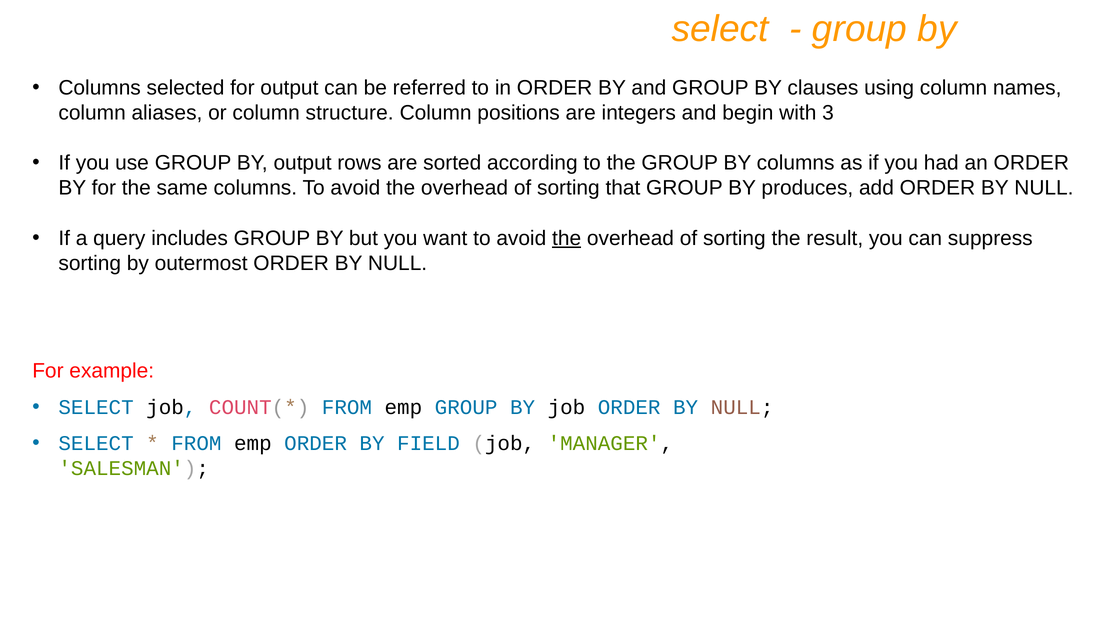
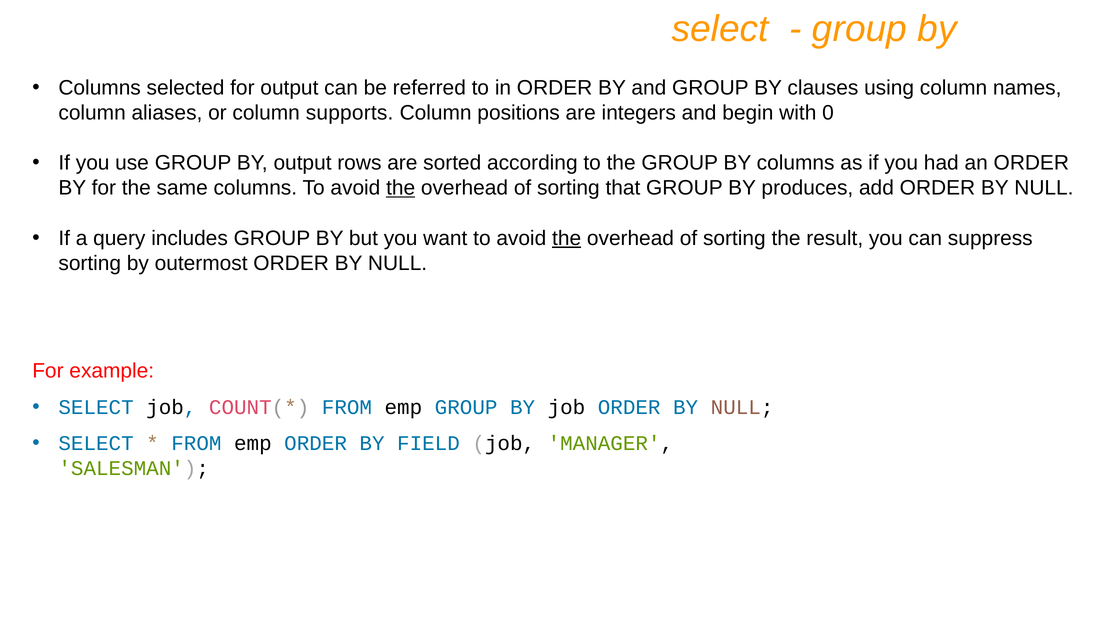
structure: structure -> supports (350, 113)
3: 3 -> 0 (828, 113)
the underline: none -> present (401, 188)
